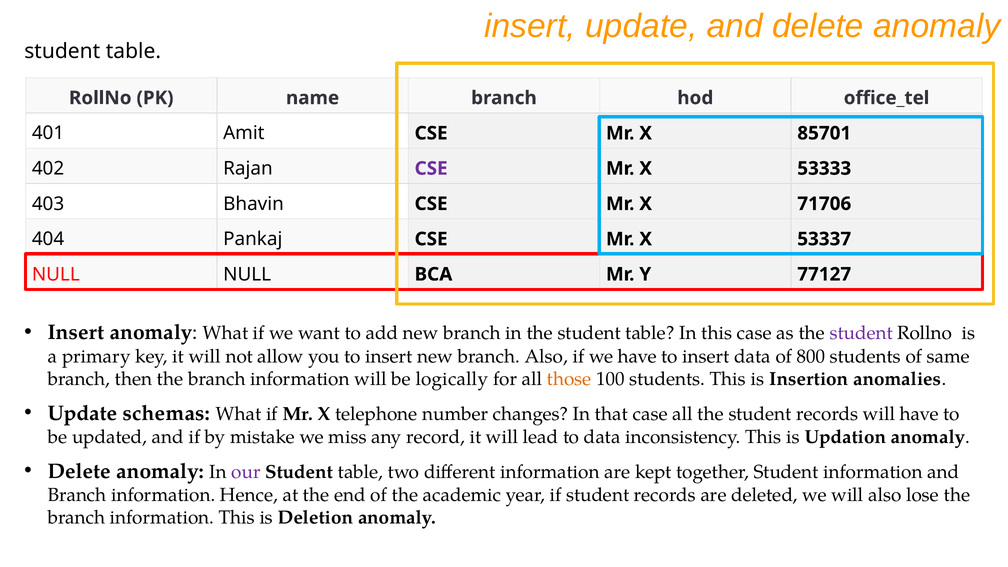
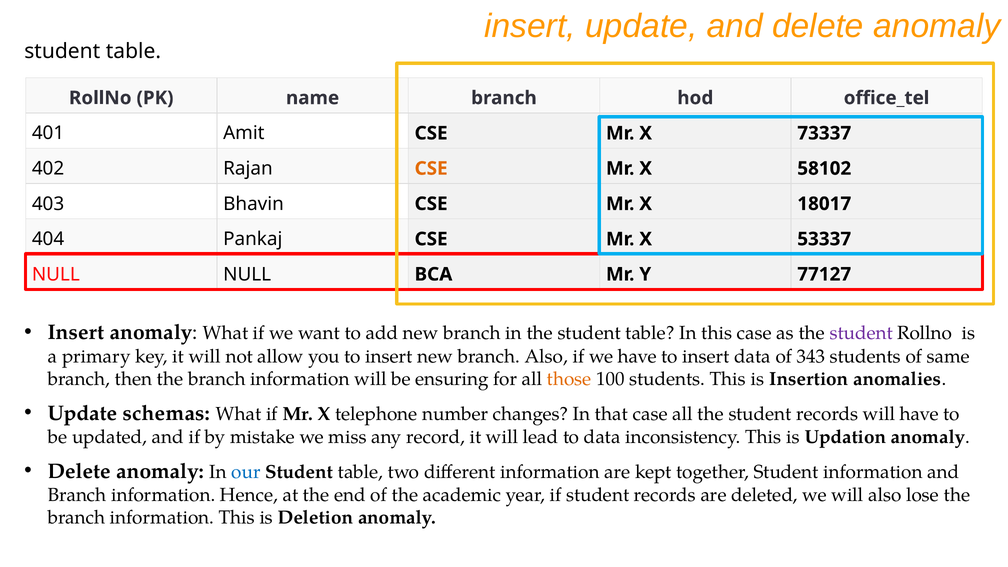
85701: 85701 -> 73337 (824, 133)
CSE colour: purple -> orange (431, 169)
53333: 53333 -> 58102 (824, 169)
71706: 71706 -> 18017 (824, 204)
800: 800 -> 343 (811, 356)
logically: logically -> ensuring (452, 379)
our colour: purple -> blue (246, 472)
